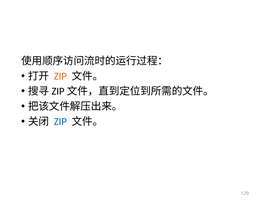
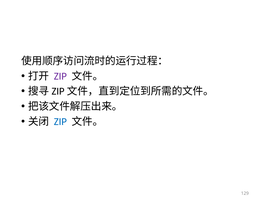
ZIP colour: orange -> purple (60, 76)
